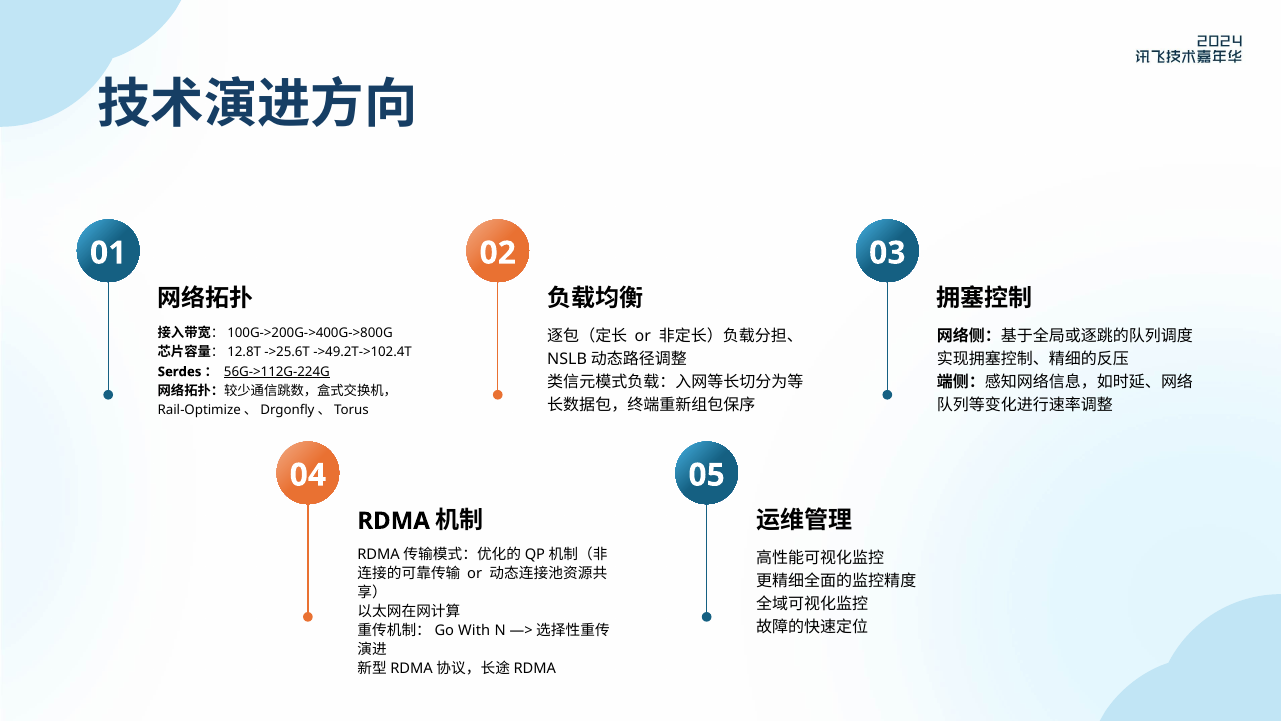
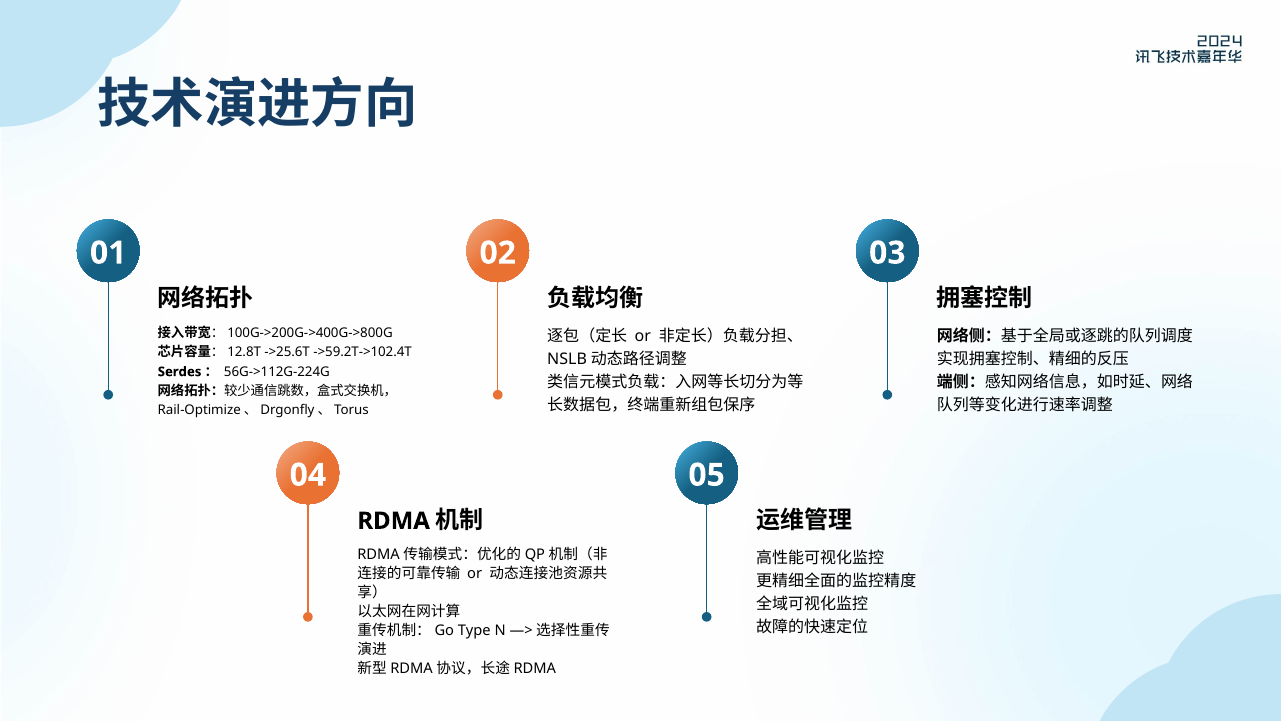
->49.2T->102.4T: ->49.2T->102.4T -> ->59.2T->102.4T (363, 352)
56G->112G-224G underline: present -> none (277, 372)
With: With -> Type (474, 630)
